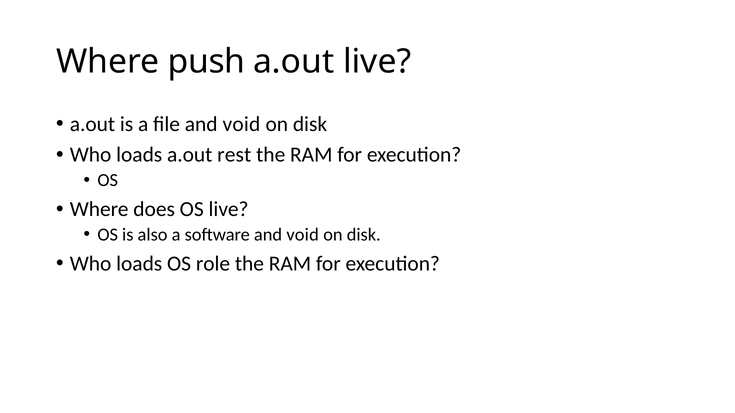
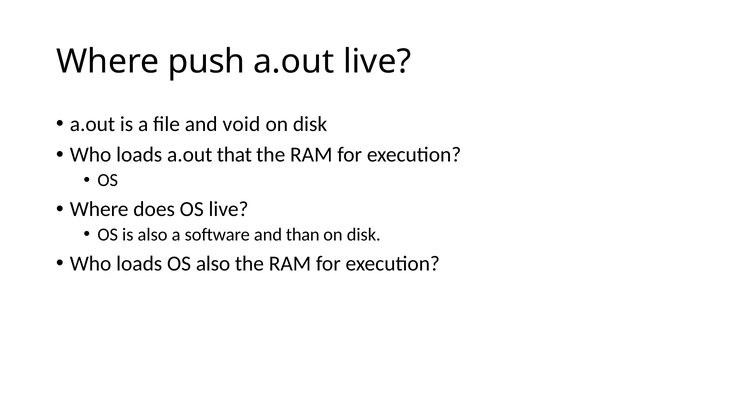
rest: rest -> that (234, 155)
software and void: void -> than (303, 235)
OS role: role -> also (213, 264)
